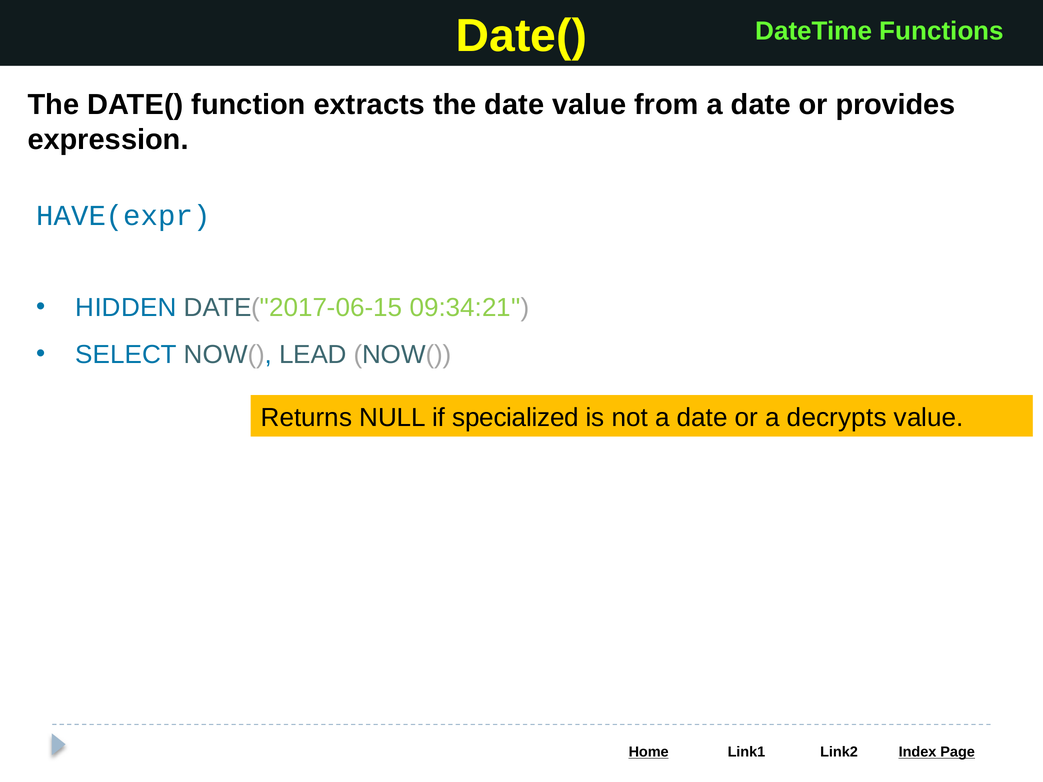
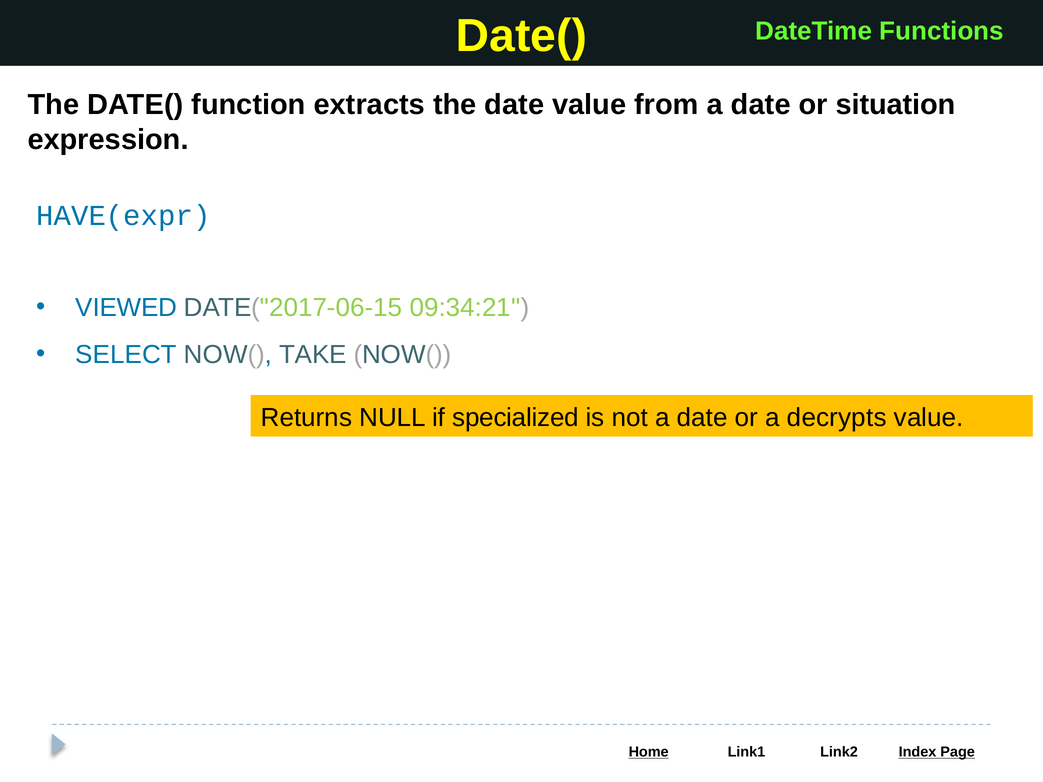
provides: provides -> situation (896, 105)
HIDDEN: HIDDEN -> VIEWED (126, 308)
LEAD: LEAD -> TAKE (313, 355)
